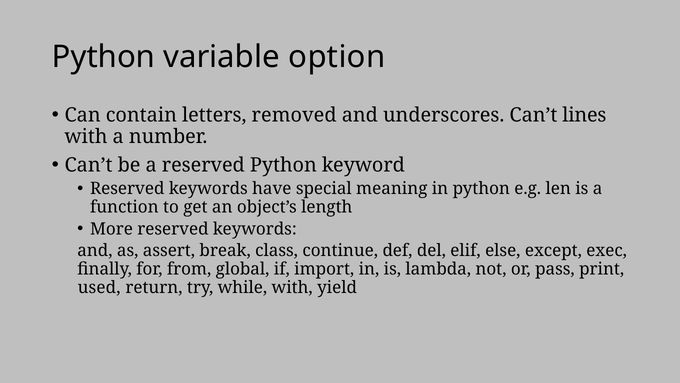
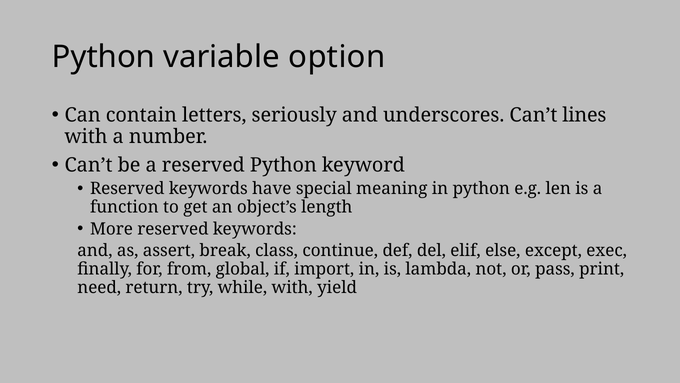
removed: removed -> seriously (294, 115)
used: used -> need (99, 287)
